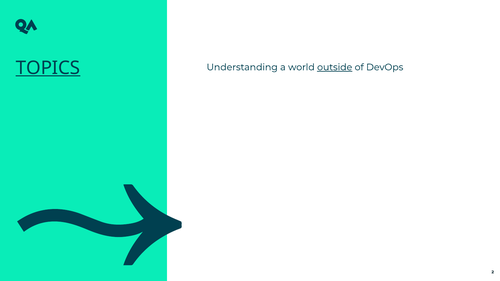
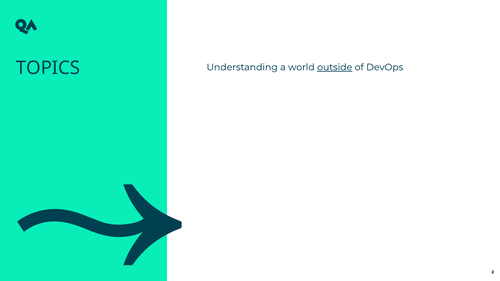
TOPICS underline: present -> none (48, 68)
